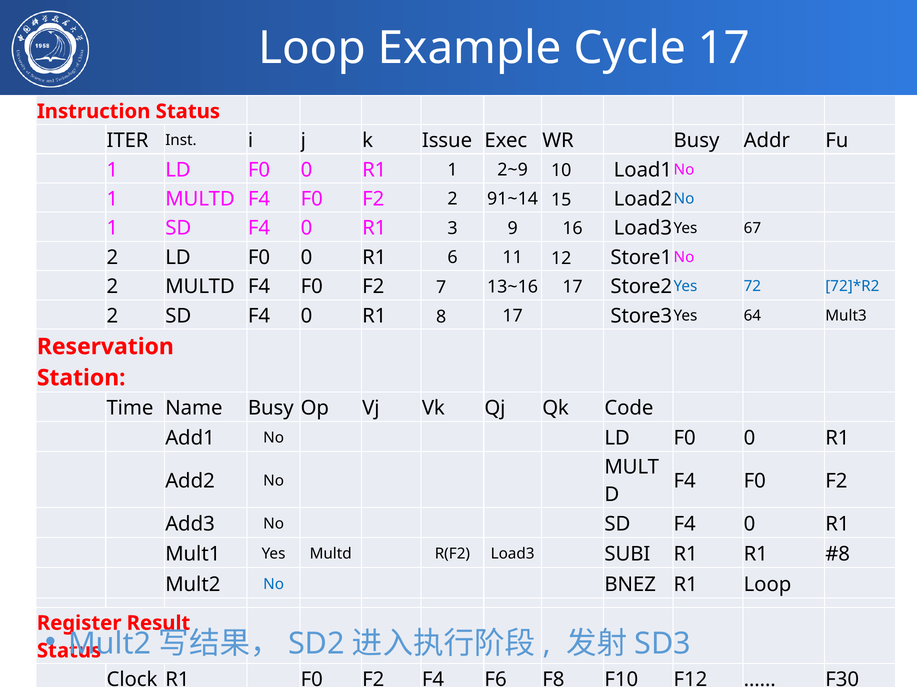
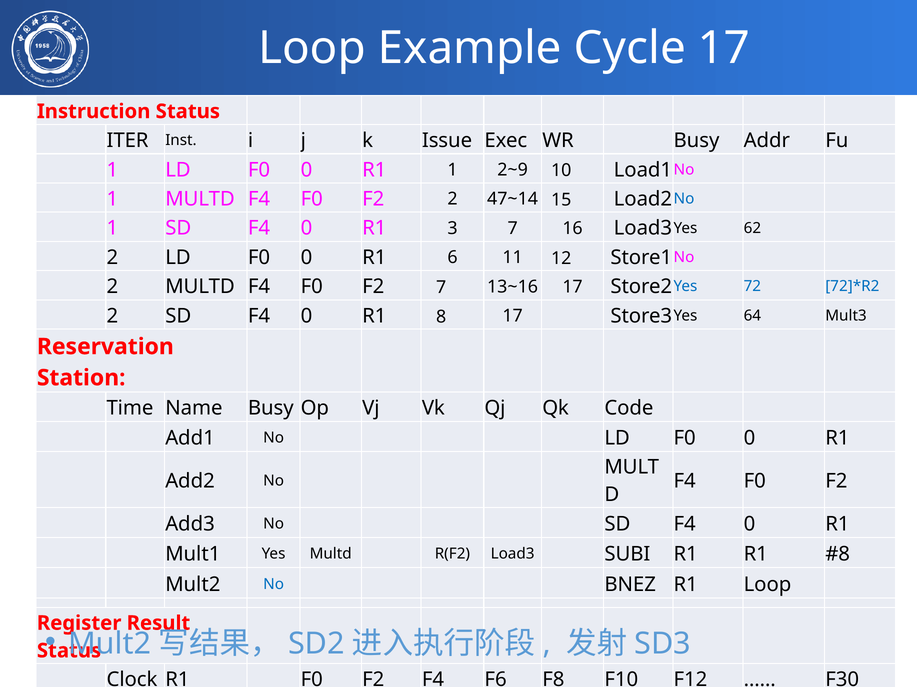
91~14: 91~14 -> 47~14 (513, 199)
3 9: 9 -> 7 (513, 228)
67: 67 -> 62 (752, 228)
